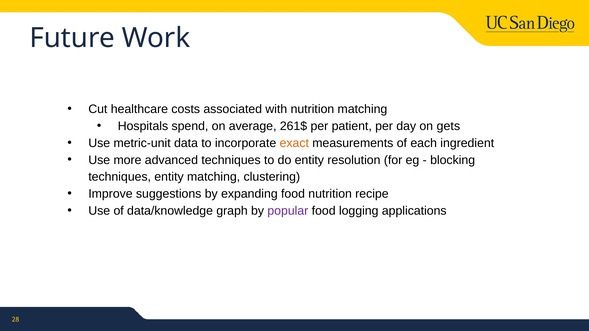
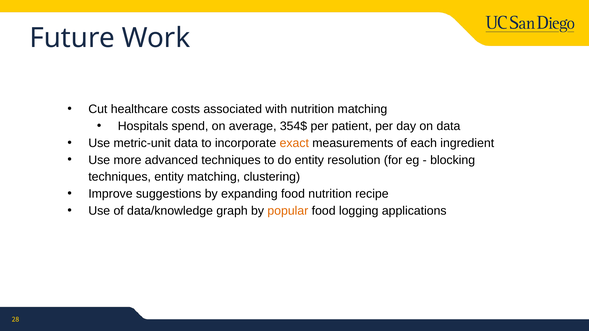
261$: 261$ -> 354$ (293, 126)
on gets: gets -> data (448, 126)
popular colour: purple -> orange (288, 211)
